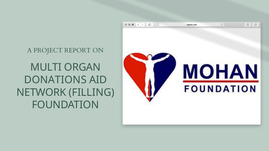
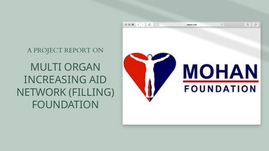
DONATIONS: DONATIONS -> INCREASING (55, 80)
